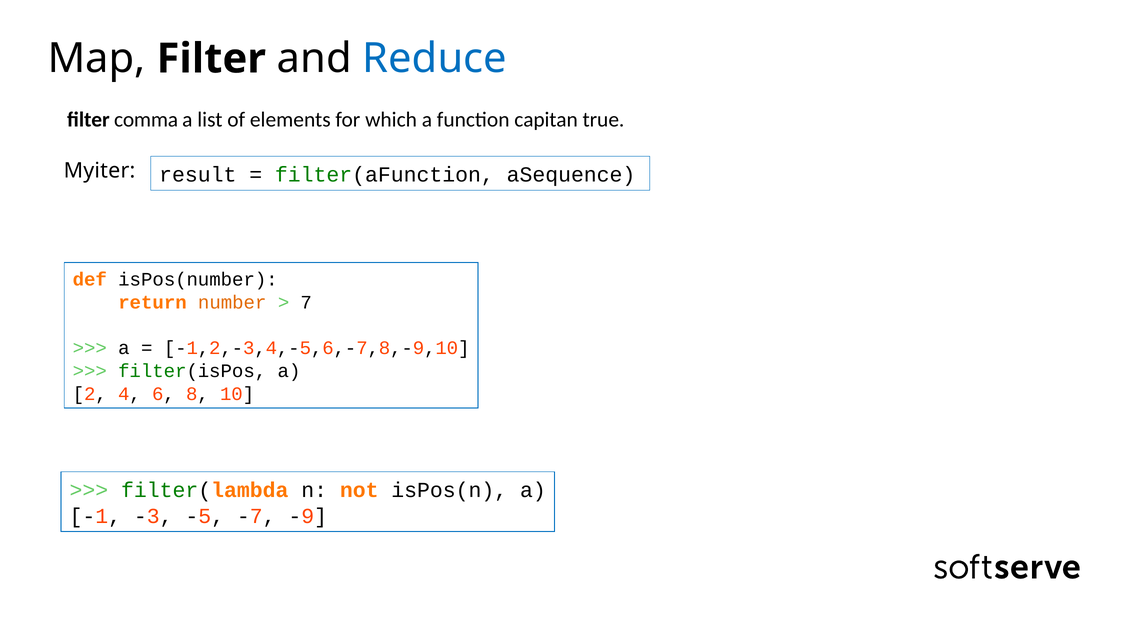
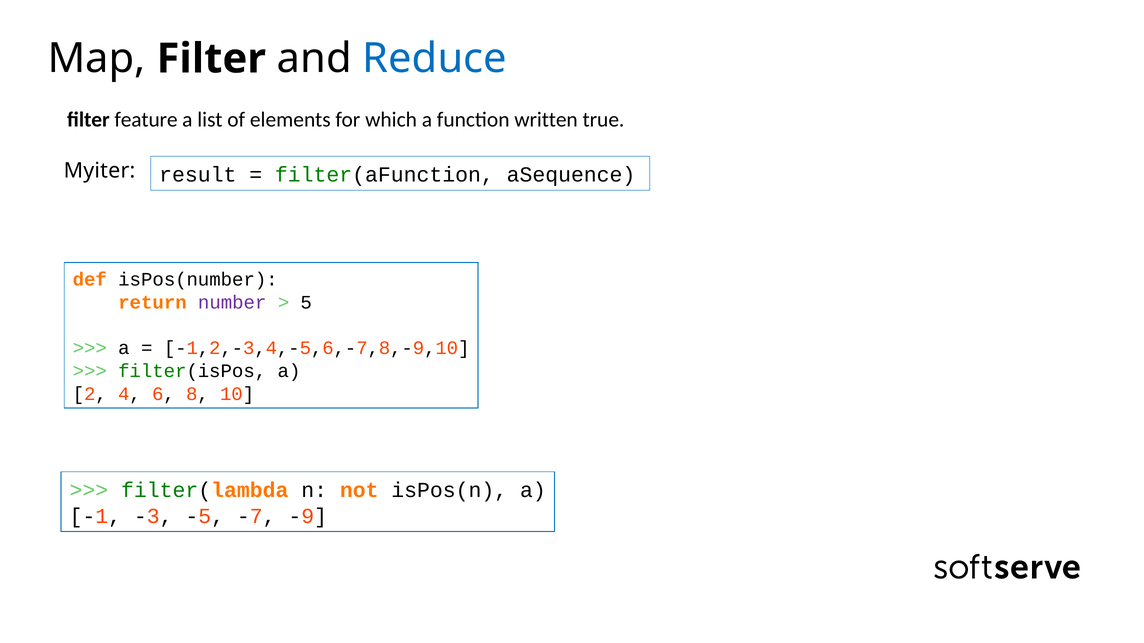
comma: comma -> feature (146, 120)
capitan: capitan -> written (546, 120)
number colour: orange -> purple (232, 303)
7: 7 -> 5 (306, 303)
